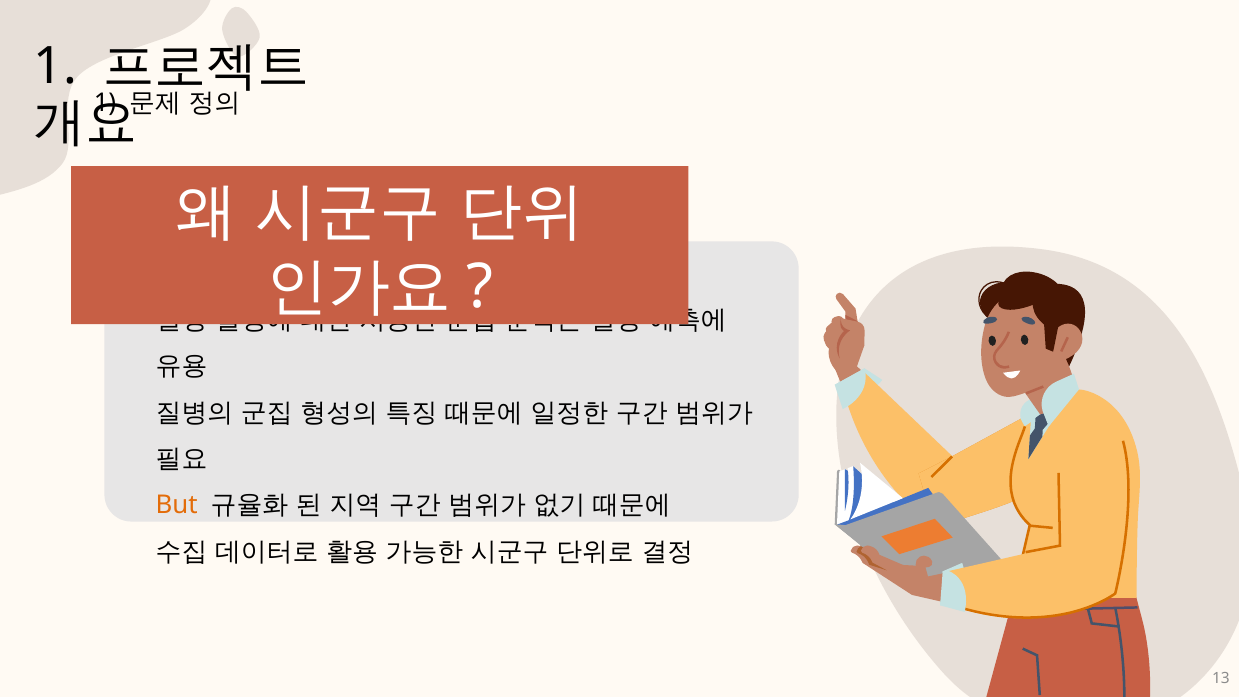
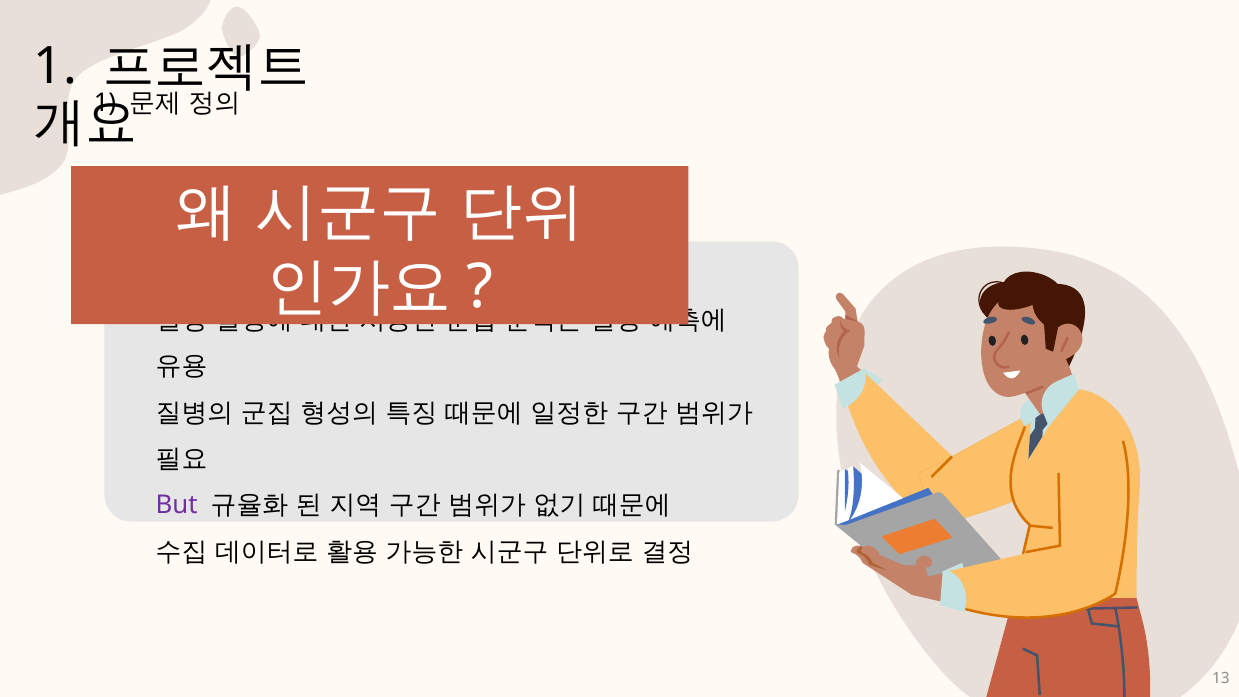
But colour: orange -> purple (177, 505)
